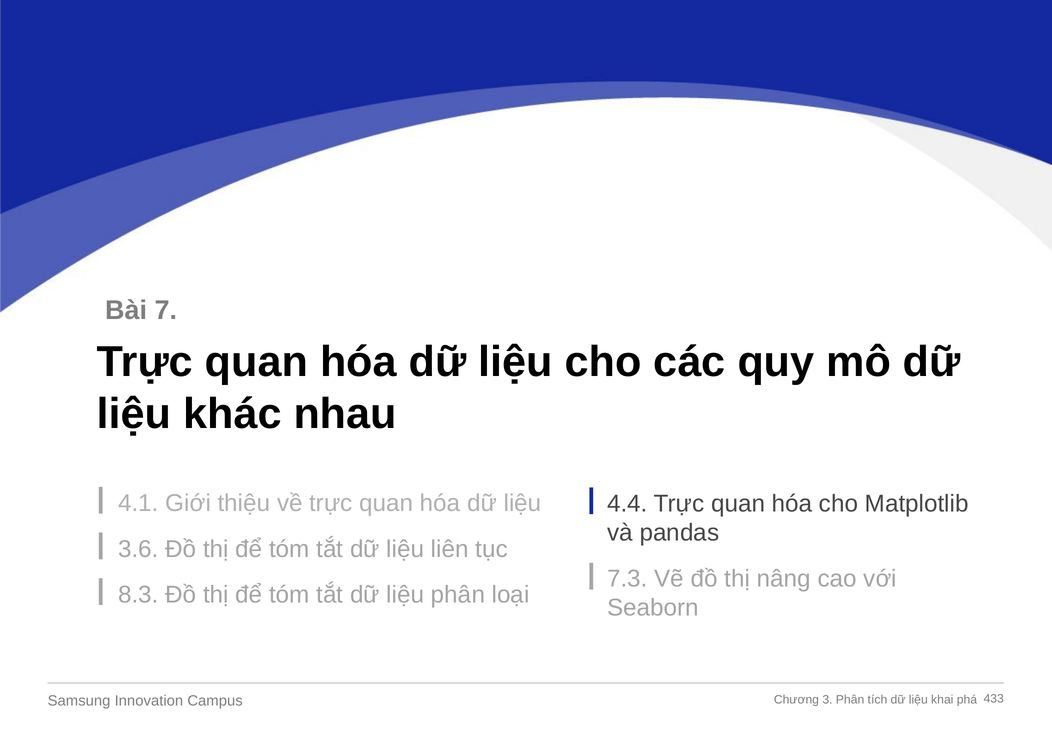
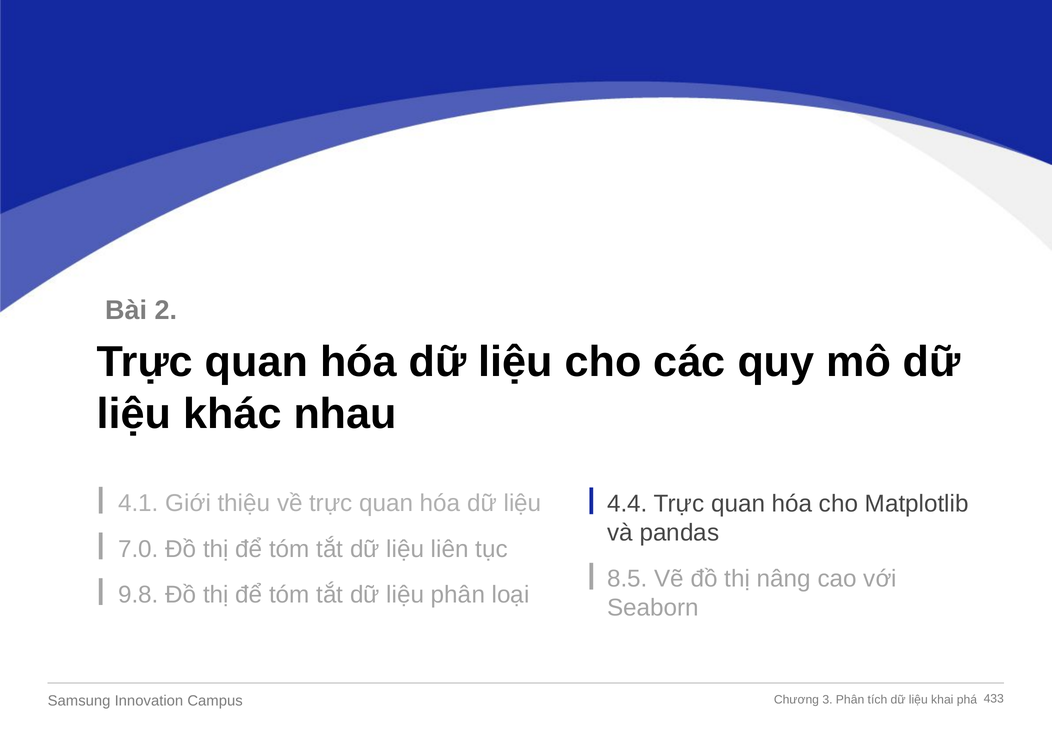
7: 7 -> 2 (166, 310)
3.6: 3.6 -> 7.0 (138, 549)
7.3: 7.3 -> 8.5 (627, 578)
8.3: 8.3 -> 9.8 (138, 594)
